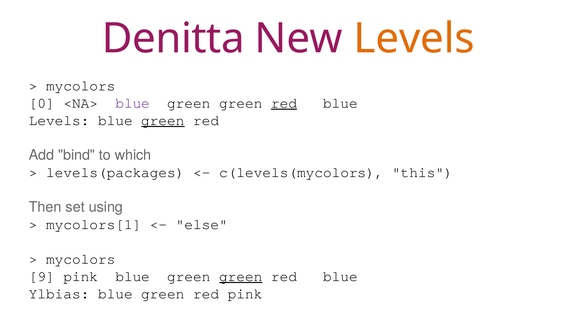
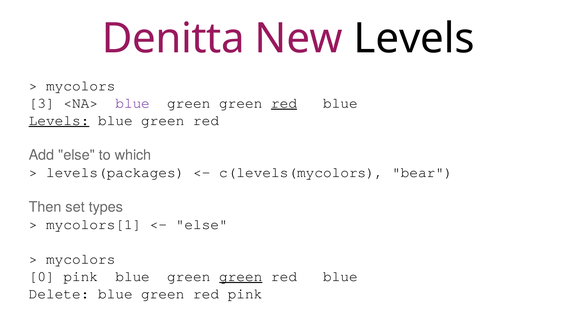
Levels colour: orange -> black (414, 38)
0: 0 -> 3 (42, 103)
Levels underline: none -> present (59, 120)
green underline: present -> none (163, 120)
Add bind: bind -> else (77, 155)
this: this -> bear (423, 172)
using: using -> types (106, 207)
9: 9 -> 0 (42, 276)
Ylbias: Ylbias -> Delete (59, 293)
